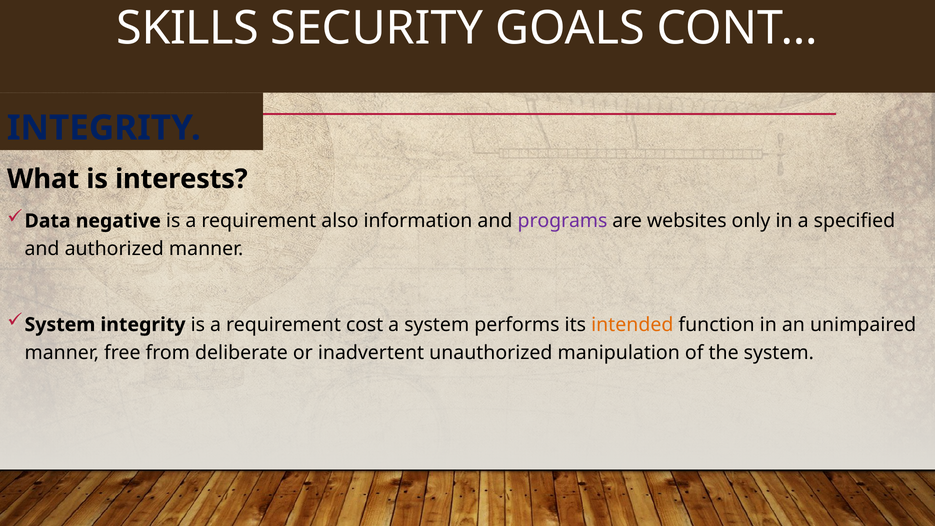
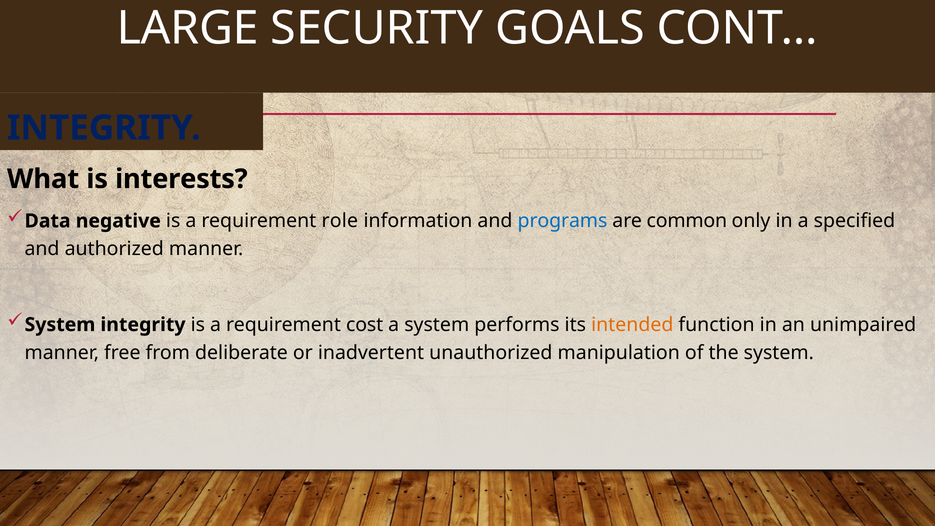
SKILLS: SKILLS -> LARGE (188, 29)
also: also -> role (340, 221)
programs colour: purple -> blue (562, 221)
websites: websites -> common (687, 221)
